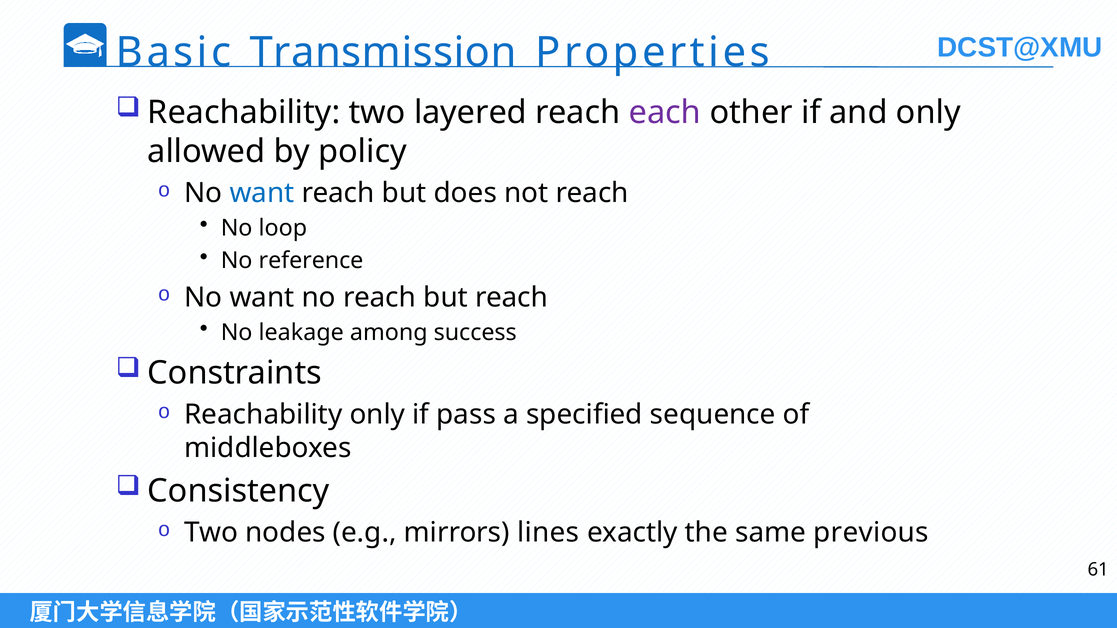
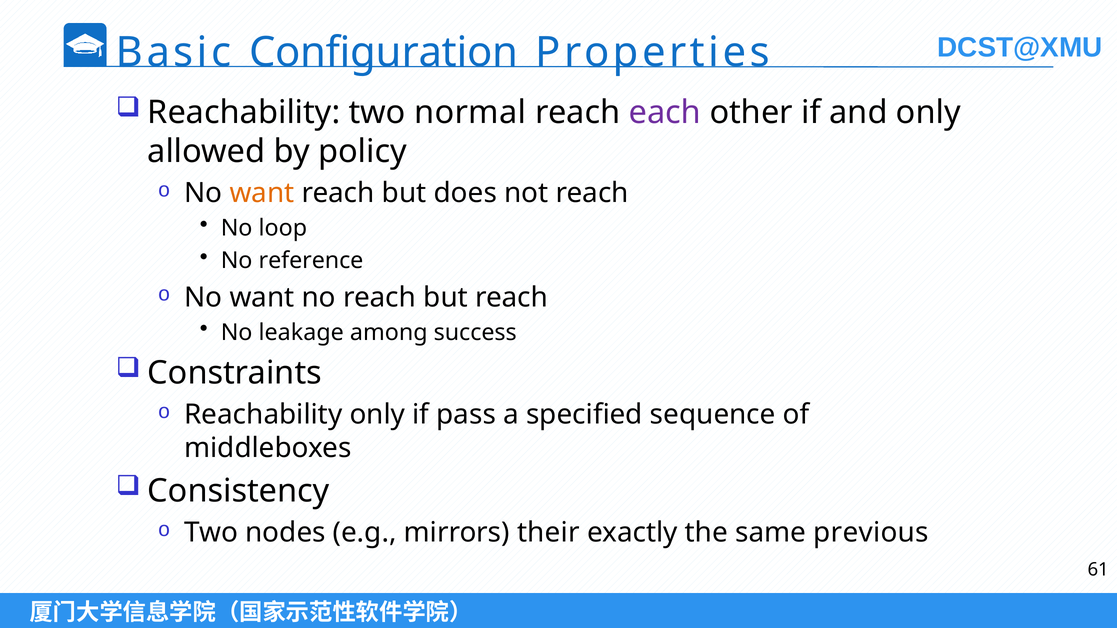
Transmission: Transmission -> Configuration (384, 53)
layered: layered -> normal (470, 113)
want colour: blue -> orange (262, 193)
lines: lines -> their (548, 533)
